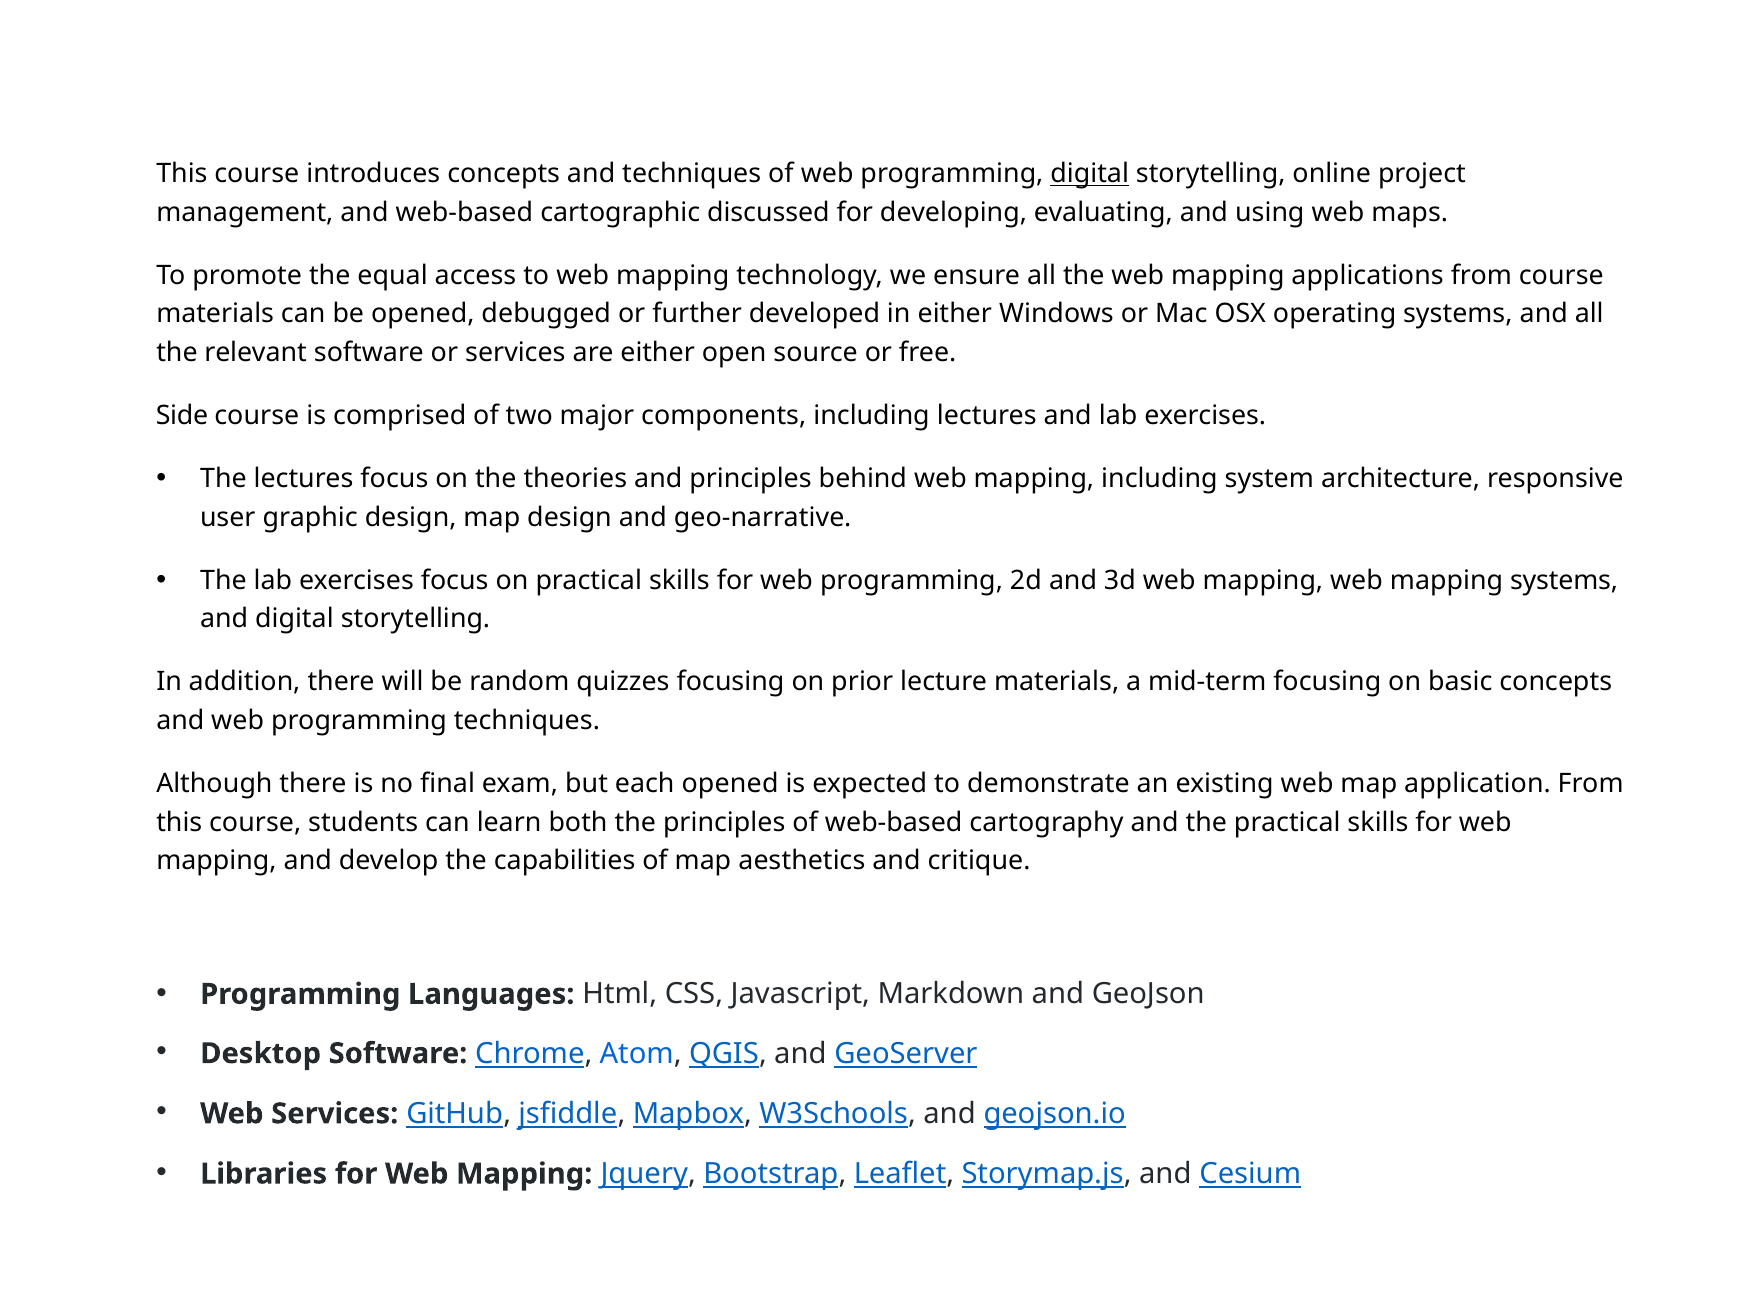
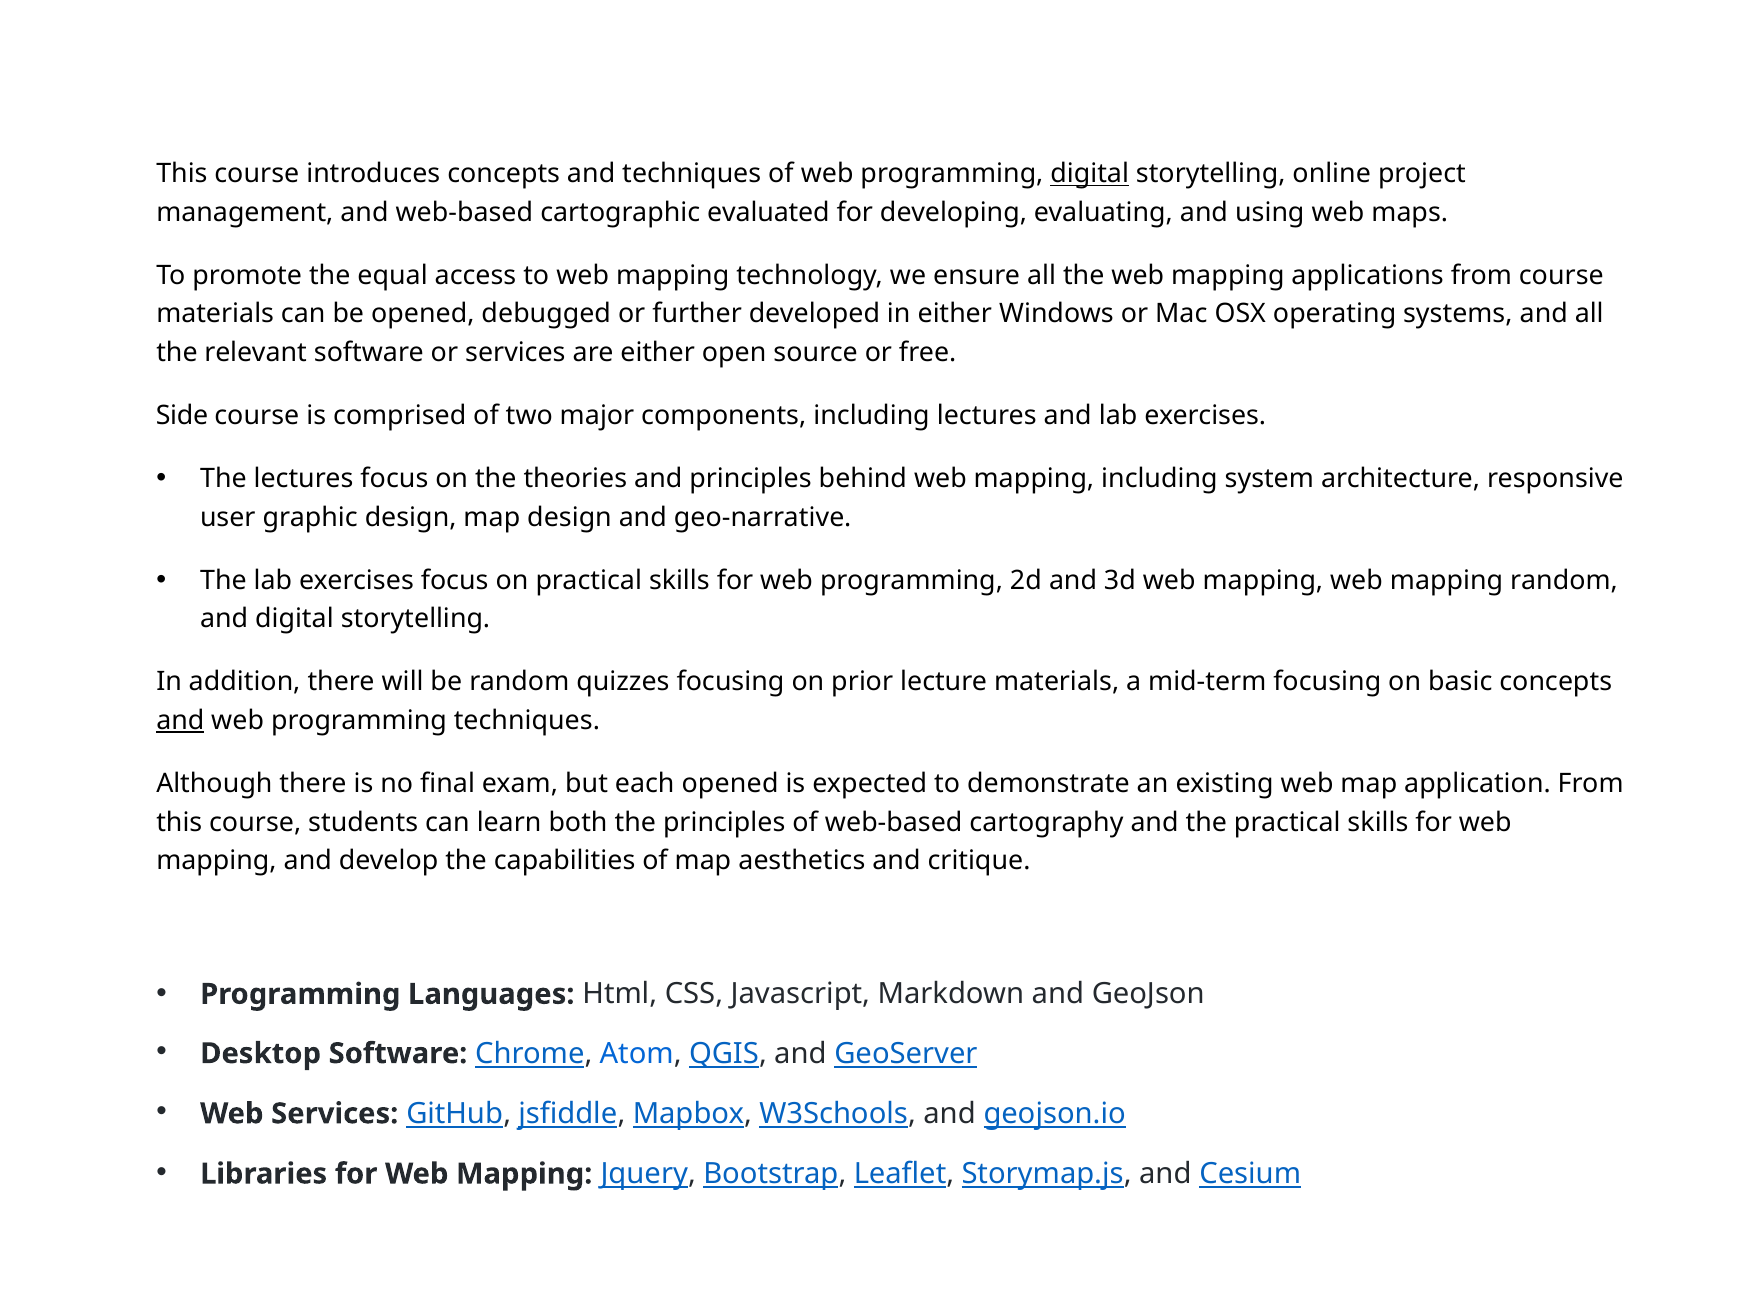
discussed: discussed -> evaluated (768, 212)
mapping systems: systems -> random (1564, 580)
and underline: none -> present (180, 720)
